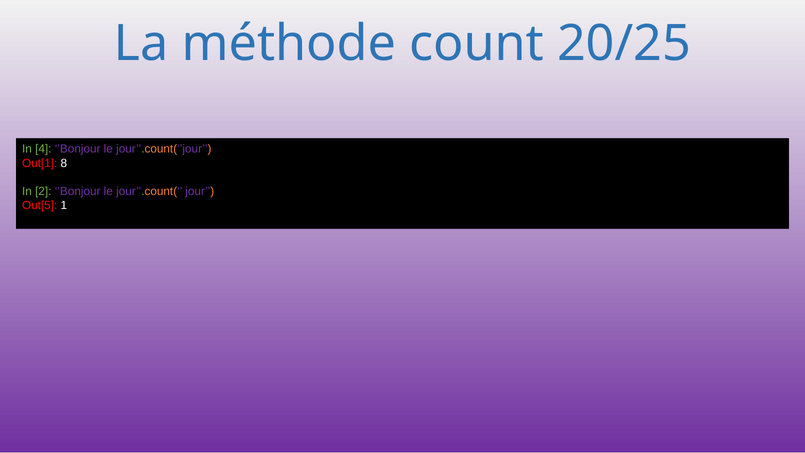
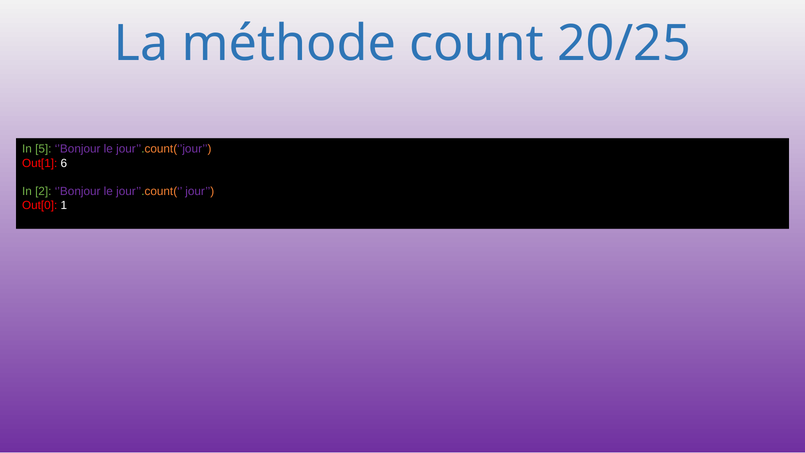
4: 4 -> 5 (43, 149)
8: 8 -> 6 (64, 163)
Out[5: Out[5 -> Out[0 (40, 205)
